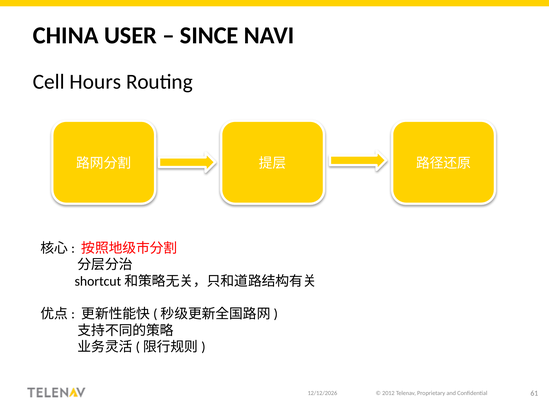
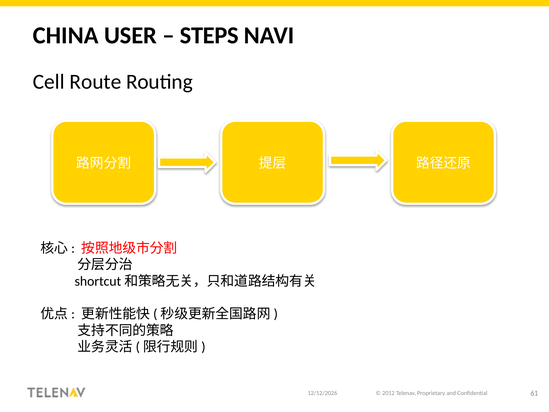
SINCE: SINCE -> STEPS (209, 36)
Hours: Hours -> Route (95, 82)
